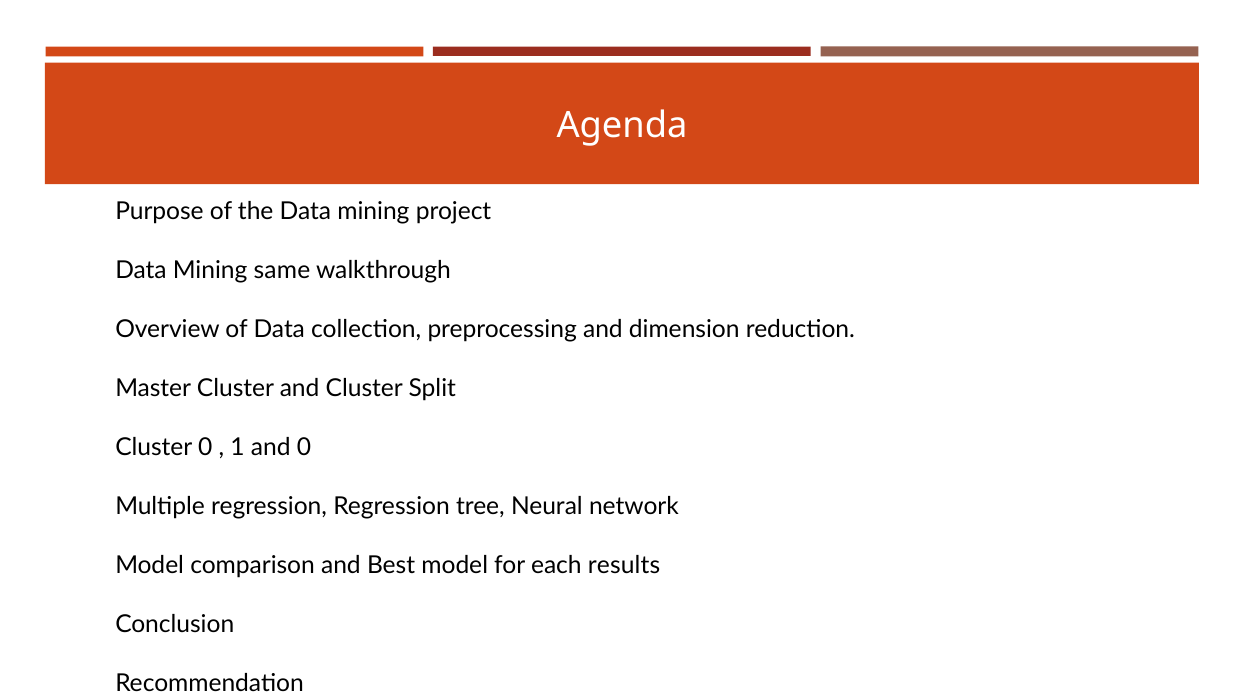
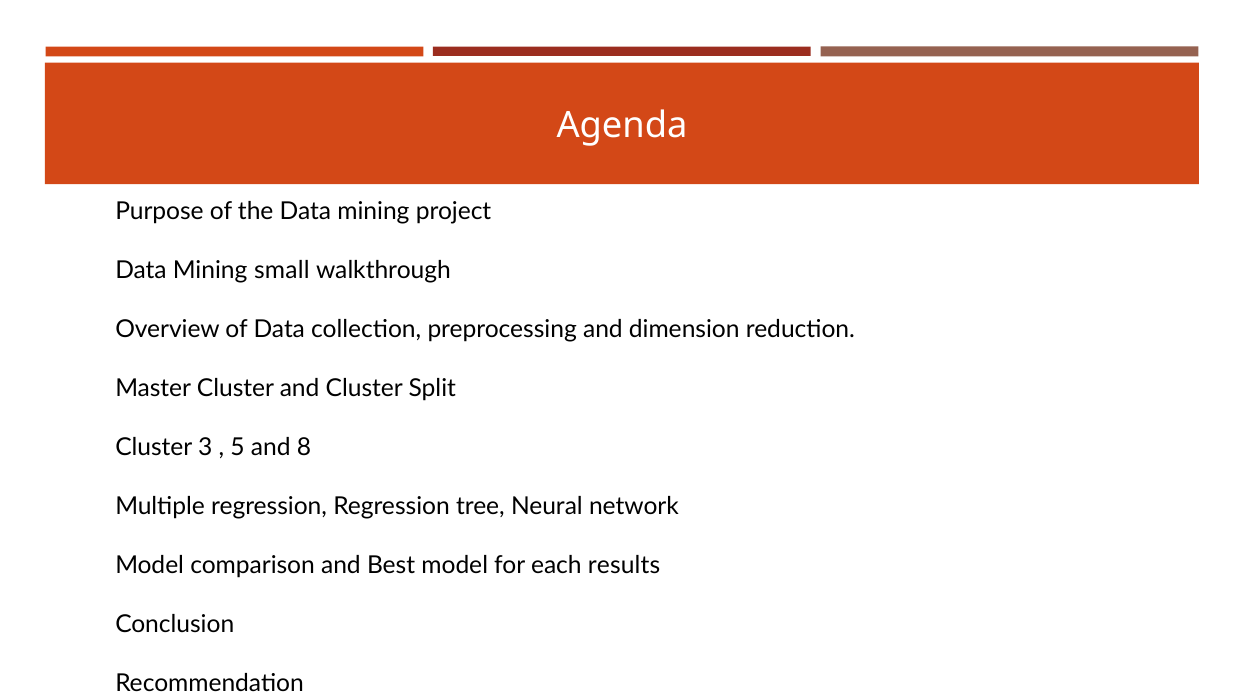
same: same -> small (282, 270)
0: 0 -> 3 (205, 447)
1: 1 -> 5 (238, 447)
and 0: 0 -> 8 (304, 447)
